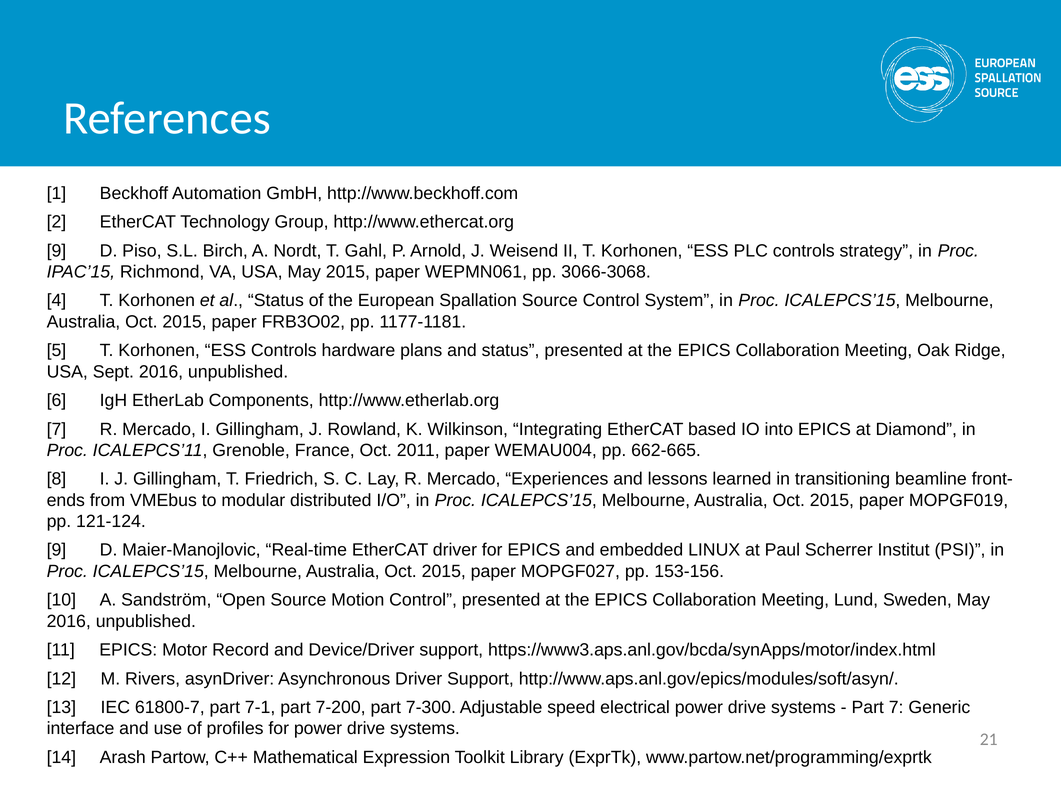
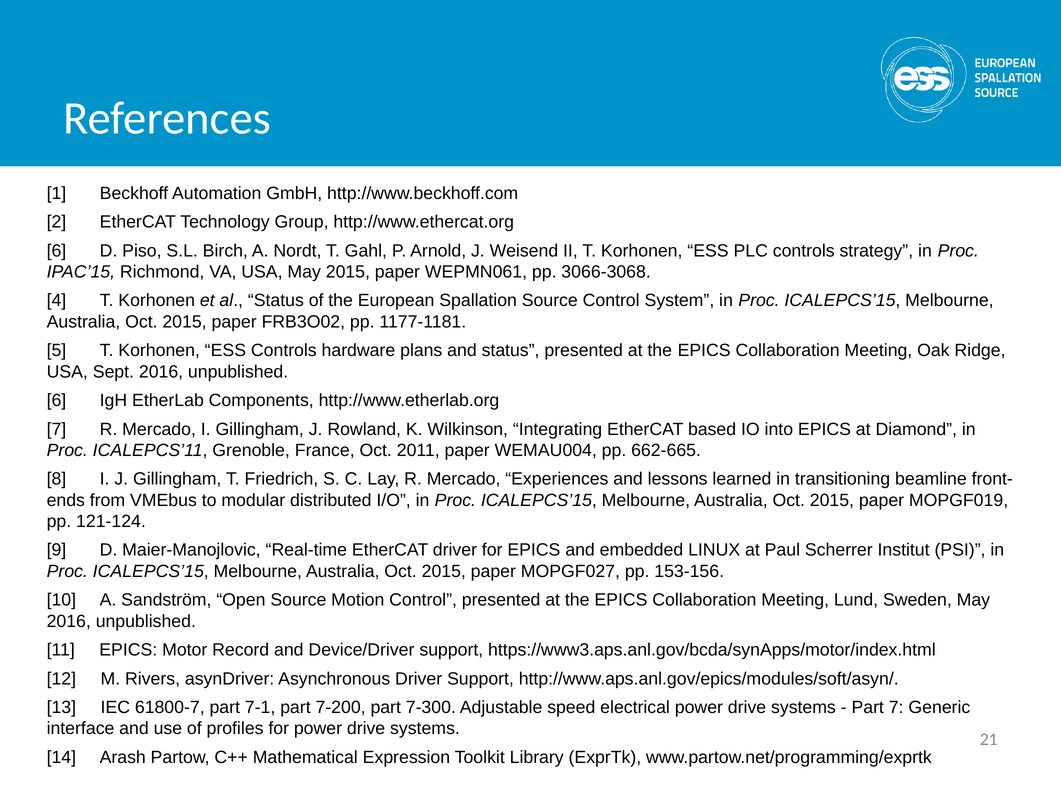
9: 9 -> 6 (56, 251)
